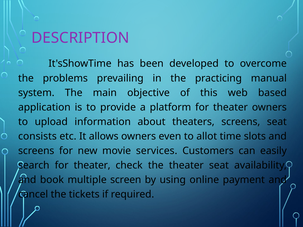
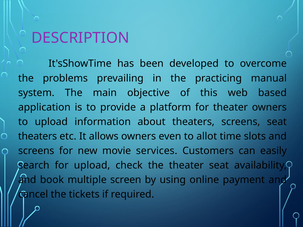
consists: consists -> theaters (38, 136)
search for theater: theater -> upload (92, 166)
